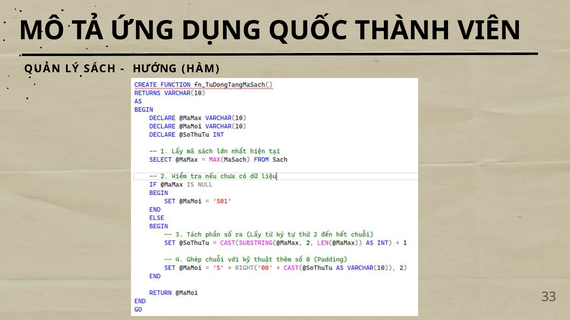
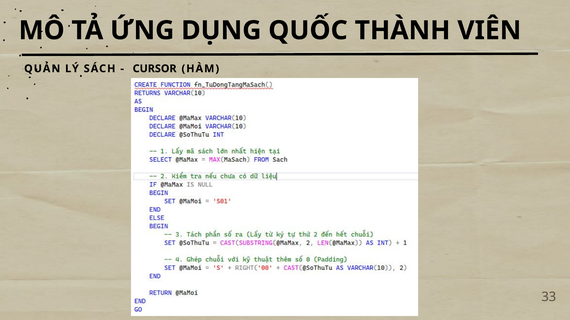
HƯỚNG: HƯỚNG -> CURSOR (155, 69)
